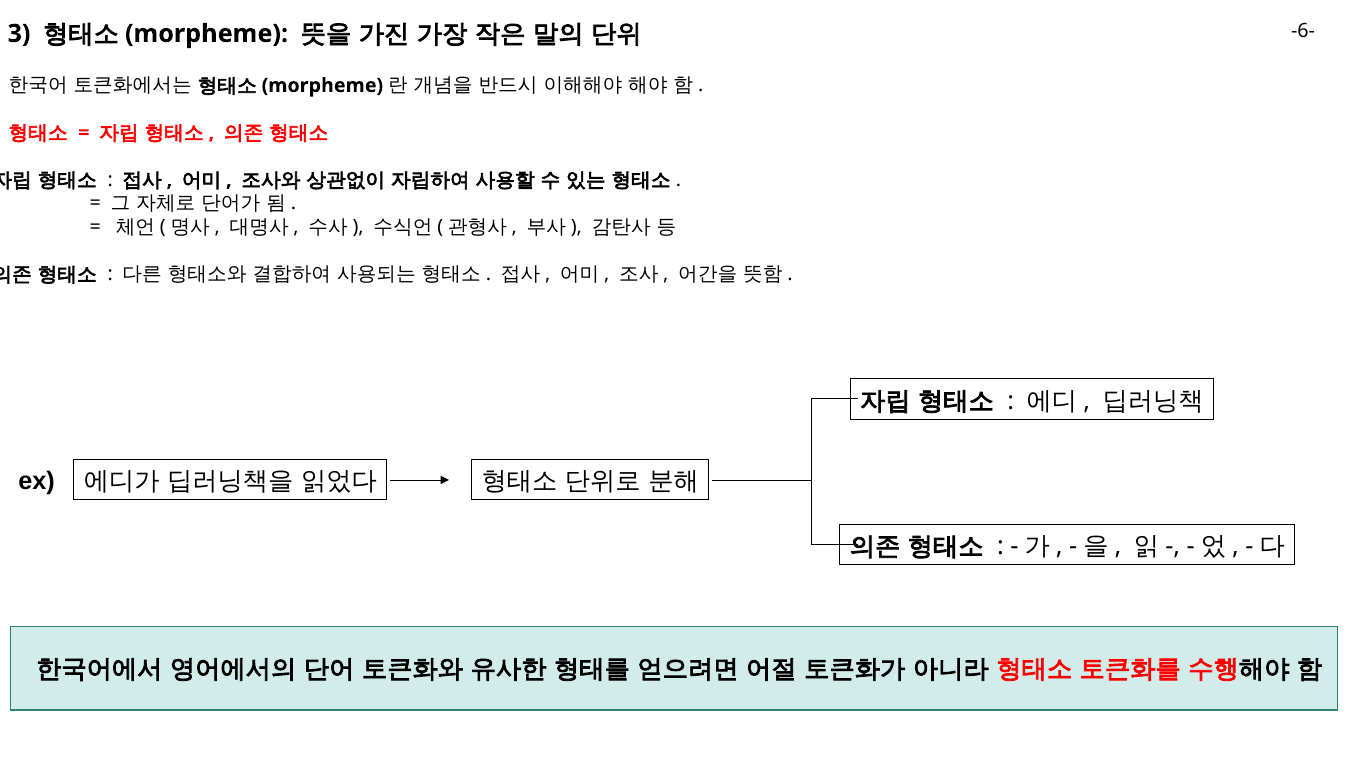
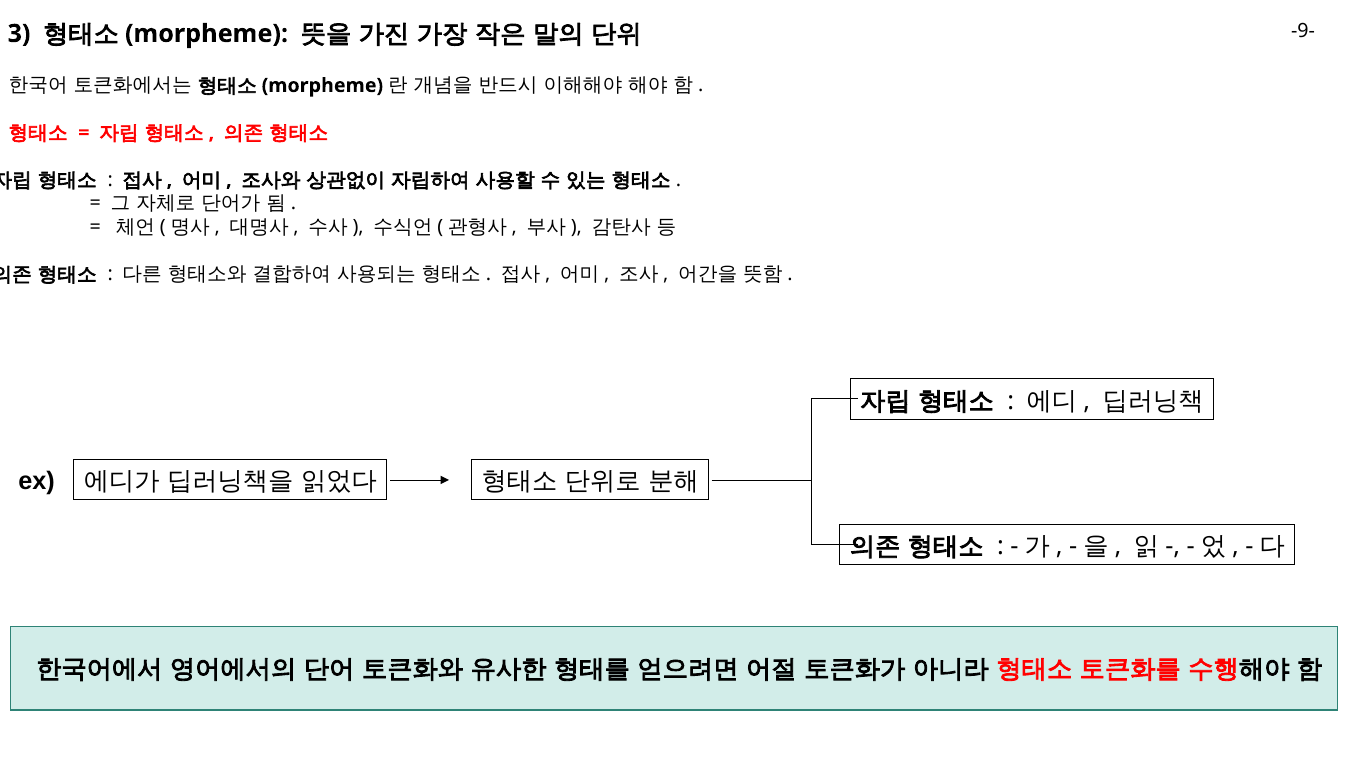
-6-: -6- -> -9- (1303, 31)
